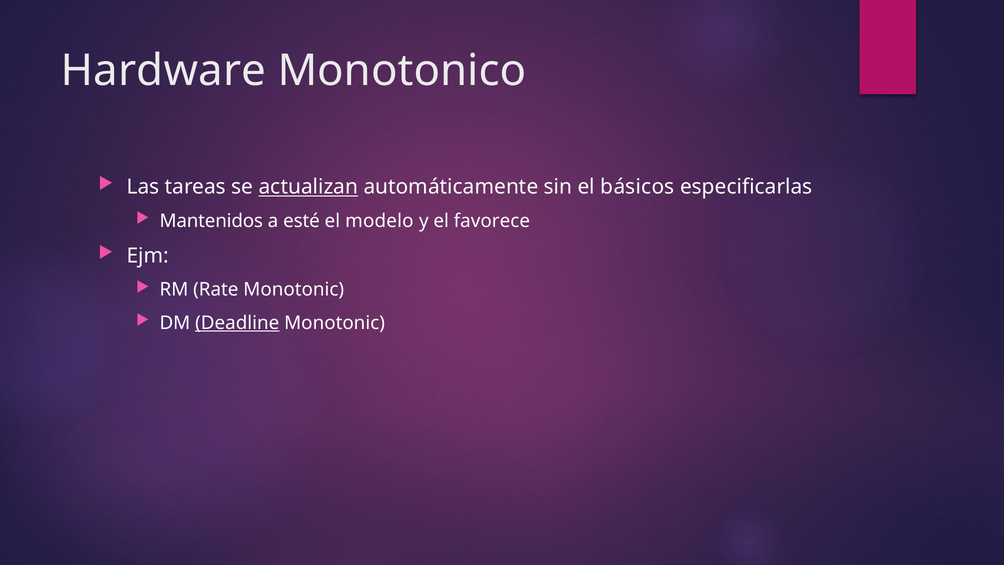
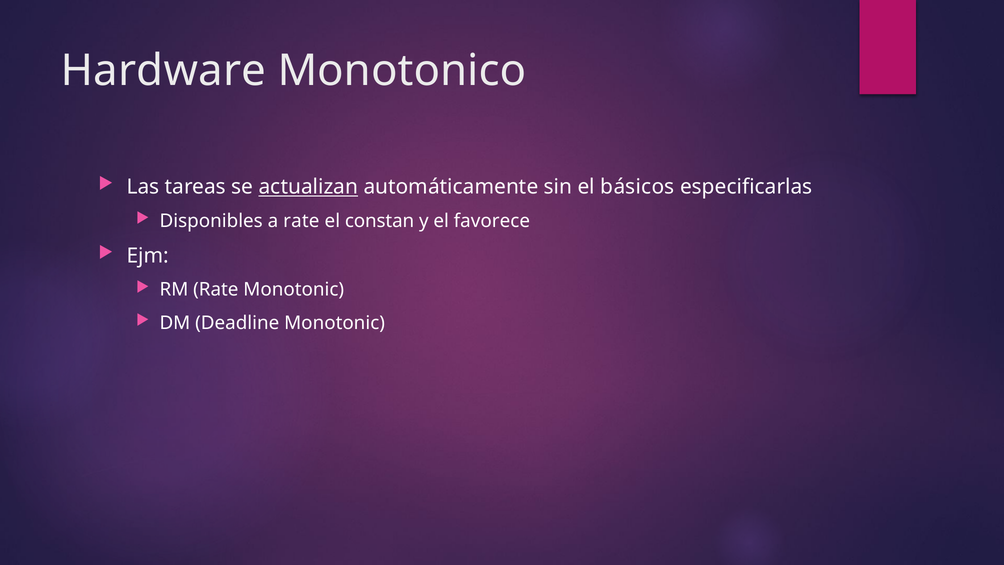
Mantenidos: Mantenidos -> Disponibles (211, 221)
a esté: esté -> rate (301, 221)
modelo: modelo -> constan (380, 221)
Deadline underline: present -> none (237, 323)
